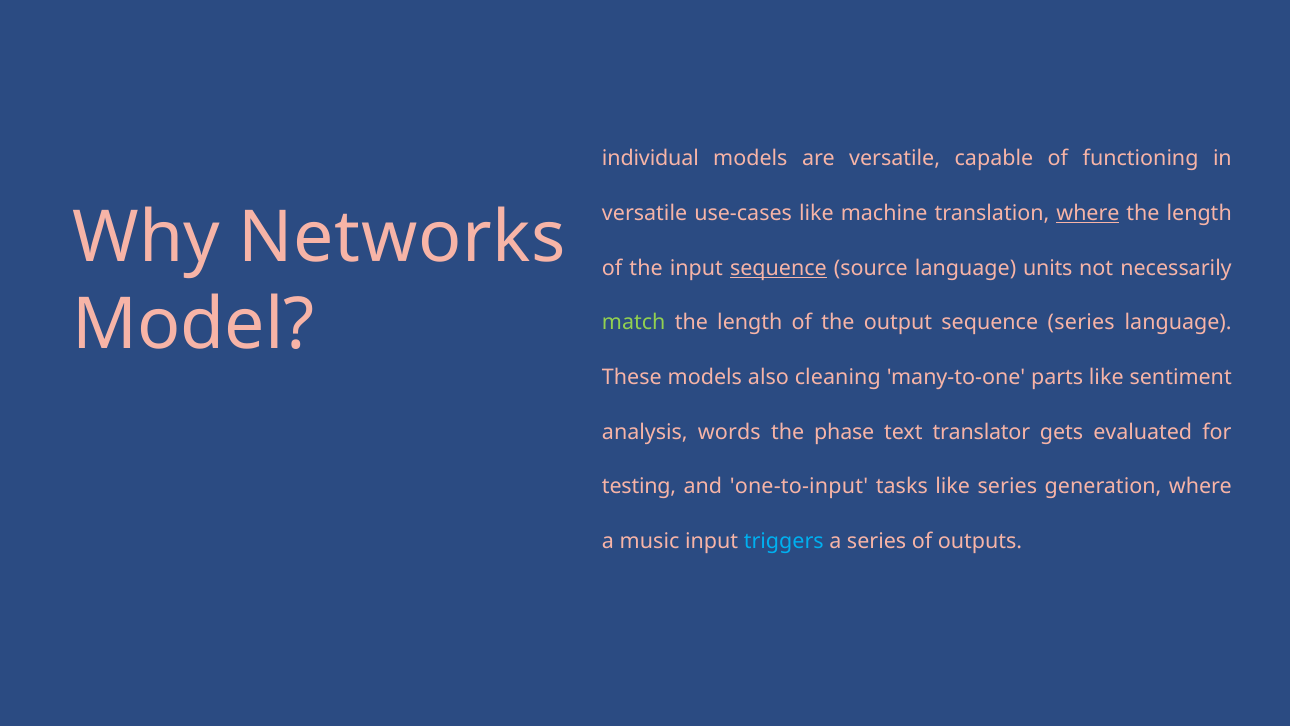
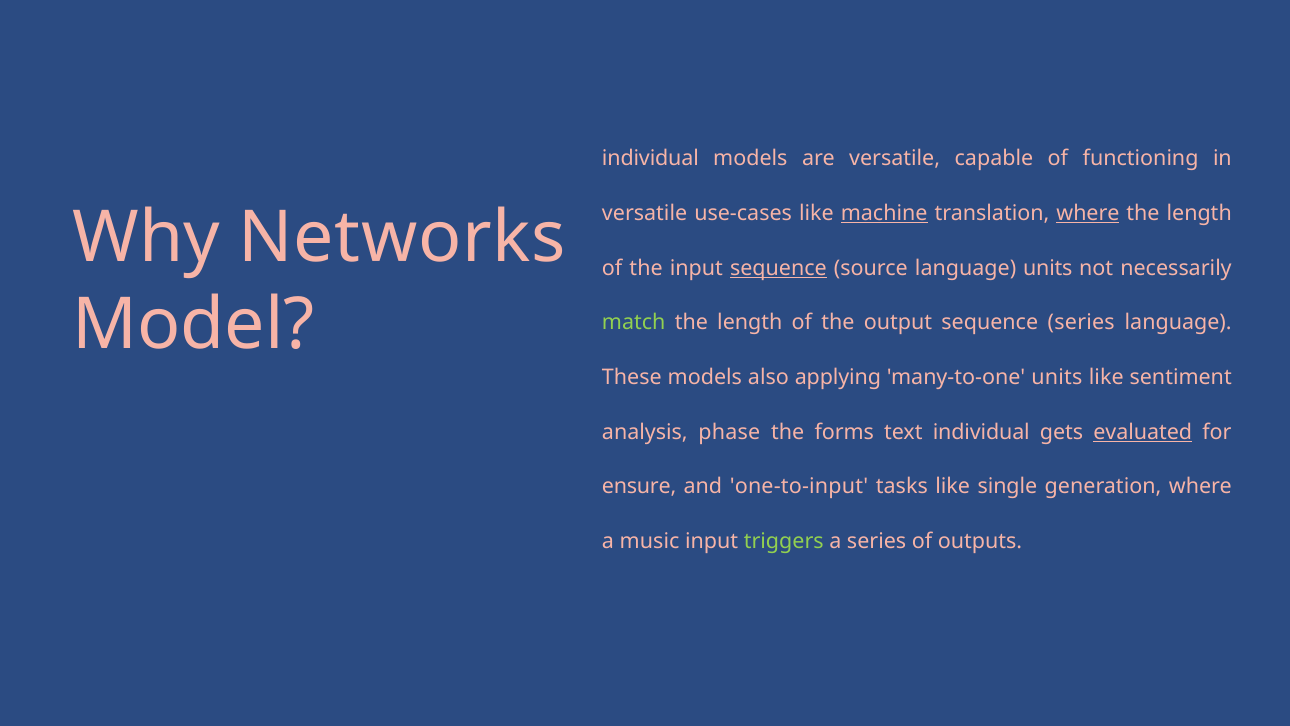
machine underline: none -> present (884, 213)
cleaning: cleaning -> applying (838, 377)
many-to-one parts: parts -> units (1057, 377)
words: words -> phase (729, 432)
phase: phase -> forms (844, 432)
text translator: translator -> individual (981, 432)
evaluated underline: none -> present (1143, 432)
testing: testing -> ensure (639, 486)
like series: series -> single (1007, 486)
triggers colour: light blue -> light green (784, 541)
